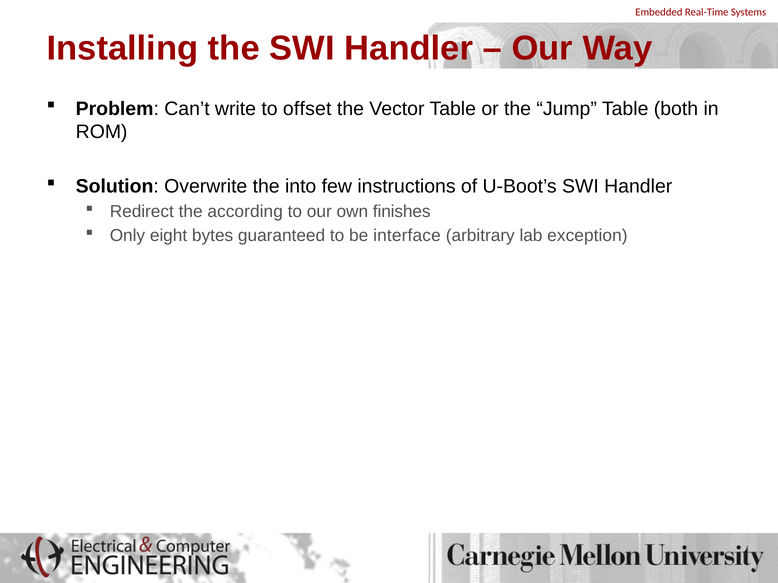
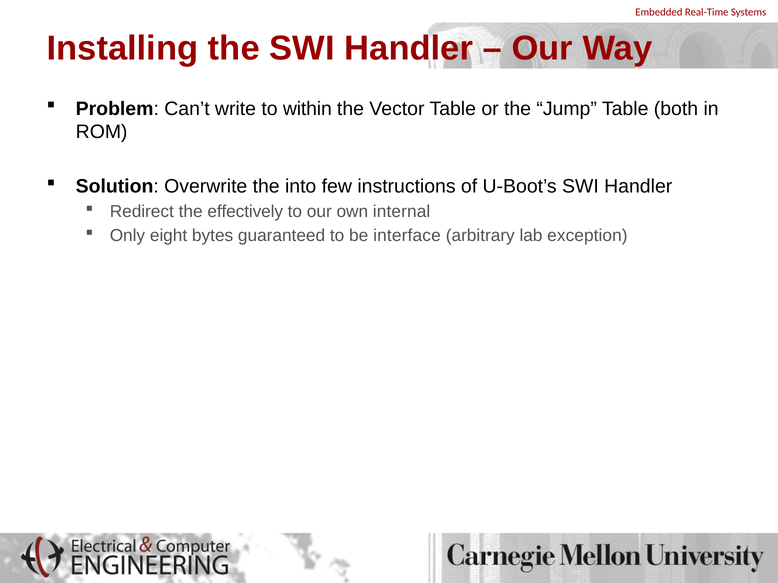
offset: offset -> within (307, 109)
according: according -> effectively (245, 212)
finishes: finishes -> internal (402, 212)
